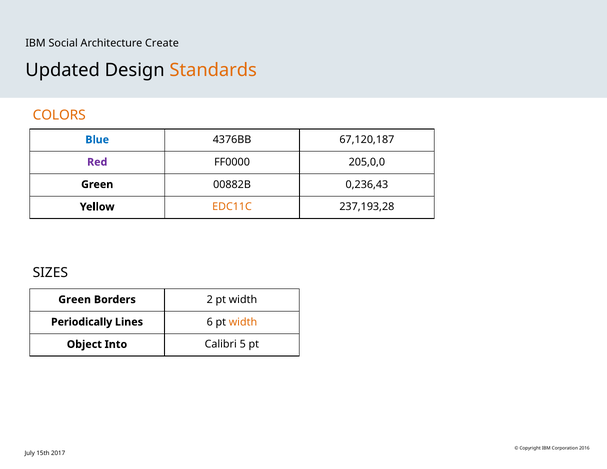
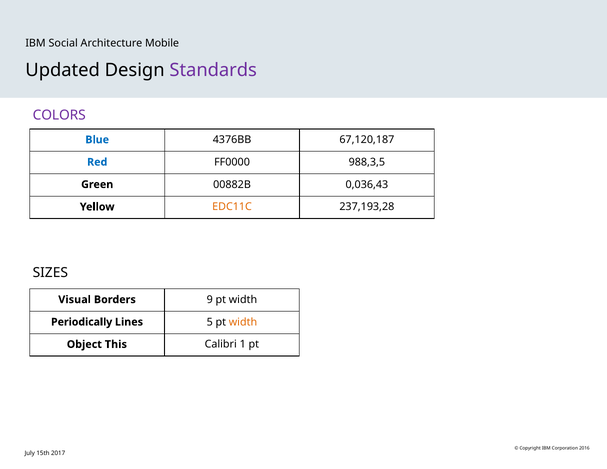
Create: Create -> Mobile (162, 43)
Standards colour: orange -> purple (213, 70)
COLORS colour: orange -> purple (59, 115)
Red colour: purple -> blue (97, 162)
205,0,0: 205,0,0 -> 988,3,5 (367, 162)
0,236,43: 0,236,43 -> 0,036,43 (367, 184)
Green: Green -> Visual (75, 300)
2: 2 -> 9 (210, 300)
6: 6 -> 5 (210, 322)
Into: Into -> This (116, 344)
5: 5 -> 1 (243, 344)
